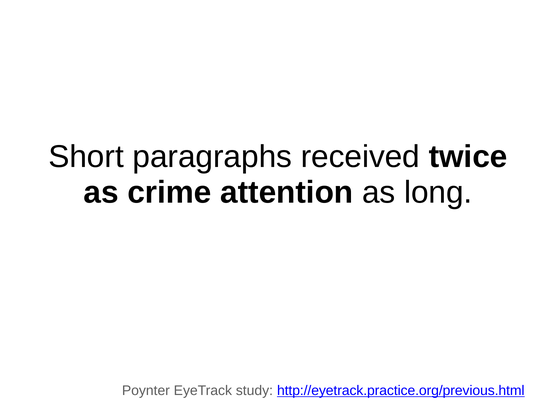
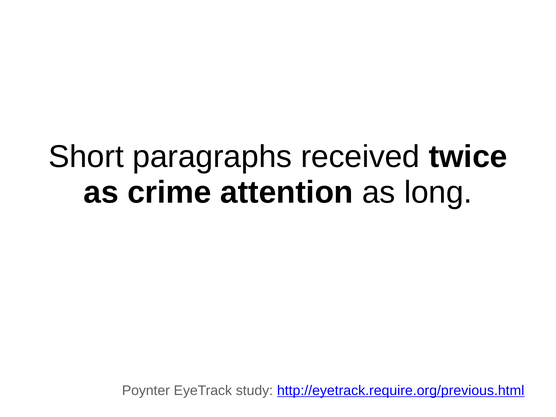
http://eyetrack.practice.org/previous.html: http://eyetrack.practice.org/previous.html -> http://eyetrack.require.org/previous.html (401, 391)
